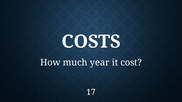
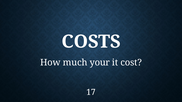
year: year -> your (100, 63)
